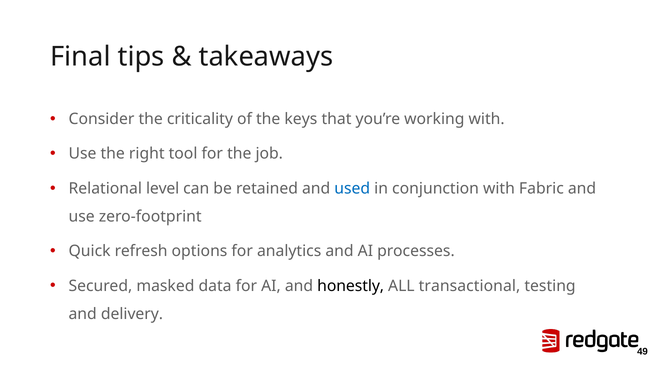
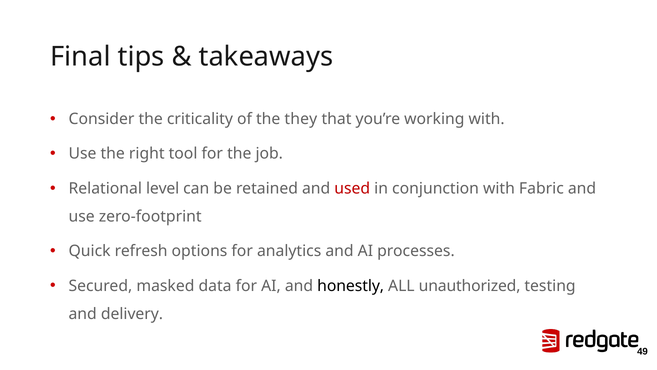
keys: keys -> they (301, 119)
used colour: blue -> red (352, 188)
transactional: transactional -> unauthorized (470, 286)
